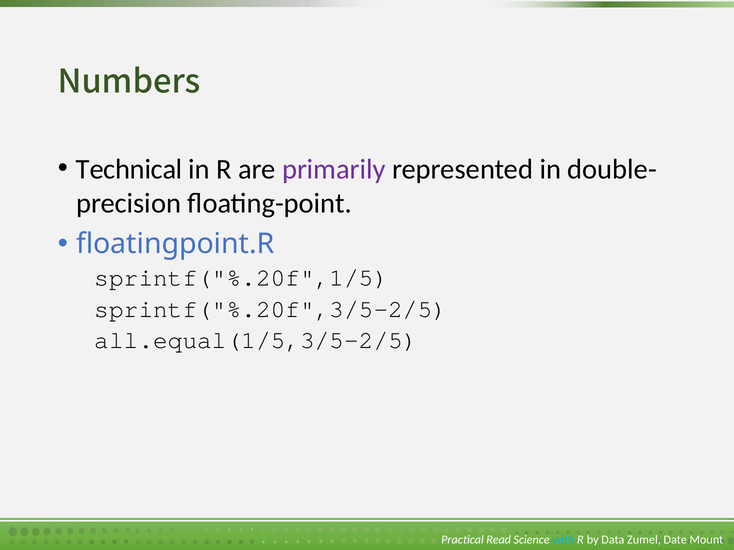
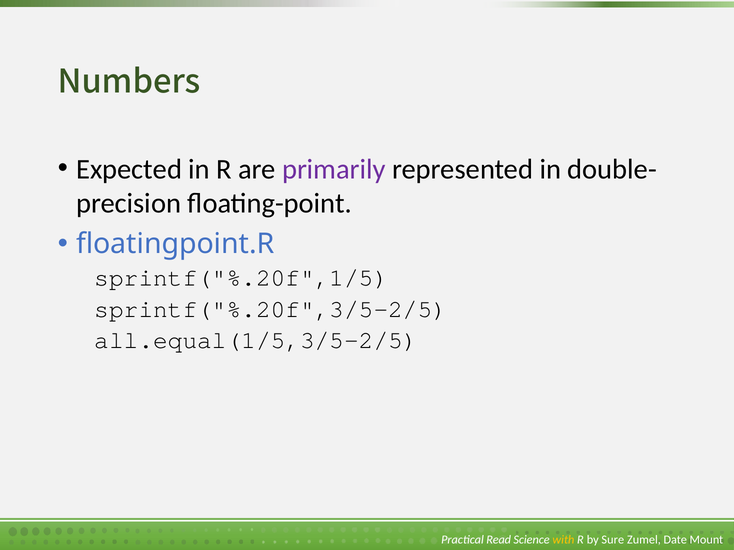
Technical: Technical -> Expected (129, 169)
with colour: light blue -> yellow (563, 540)
Data: Data -> Sure (613, 540)
